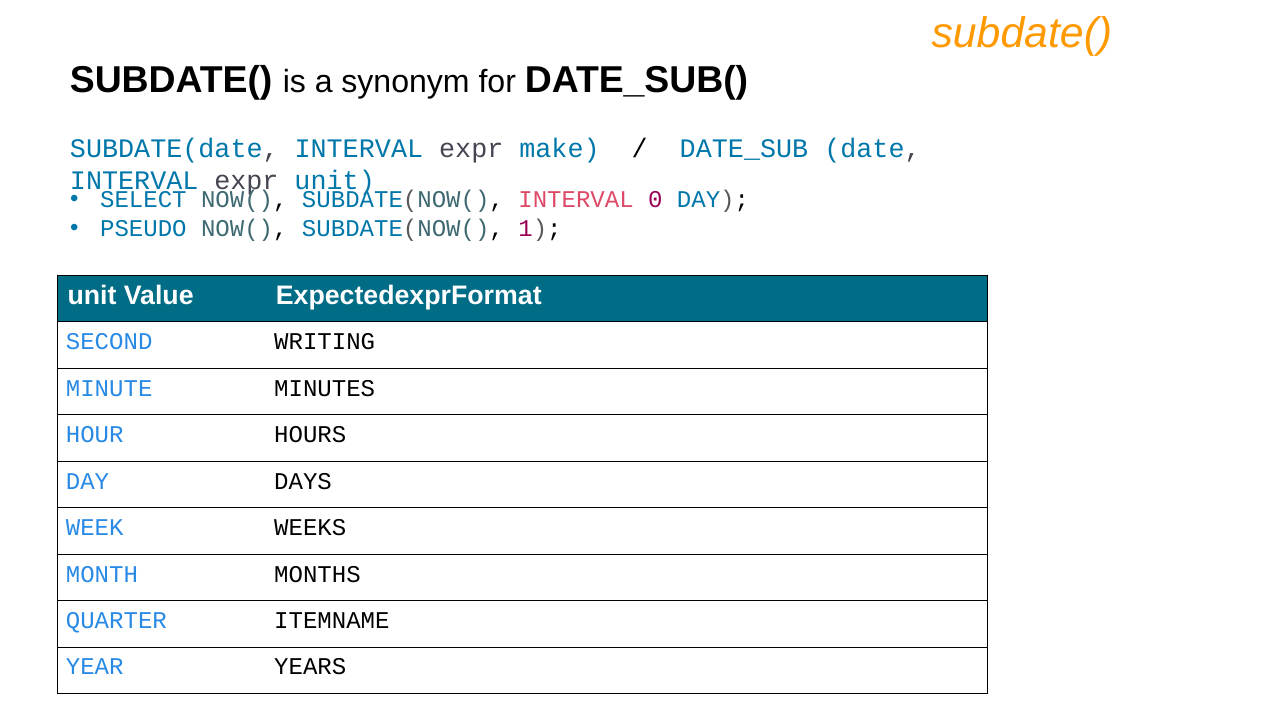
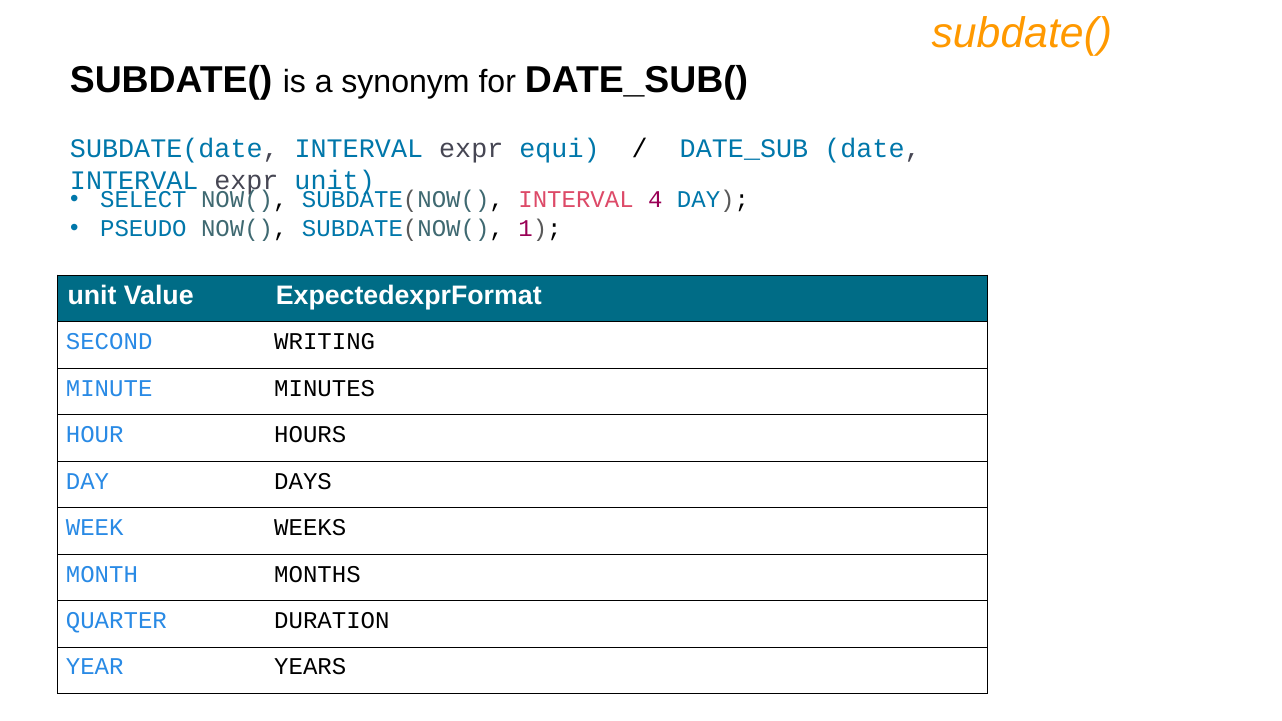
make: make -> equi (559, 149)
0: 0 -> 4 (655, 200)
ITEMNAME: ITEMNAME -> DURATION (332, 621)
